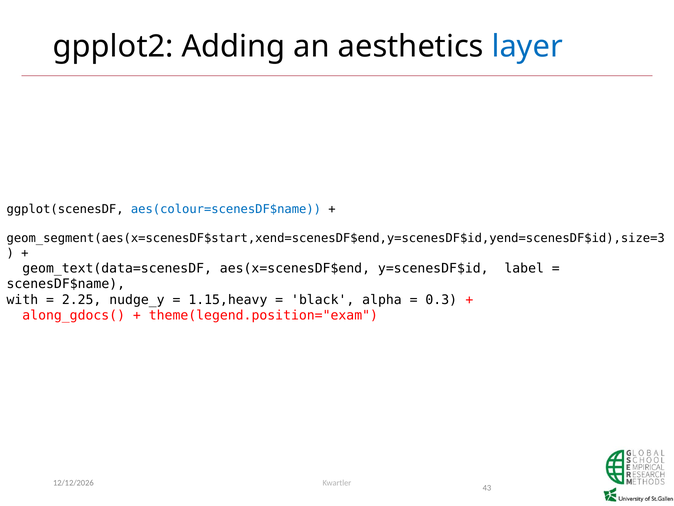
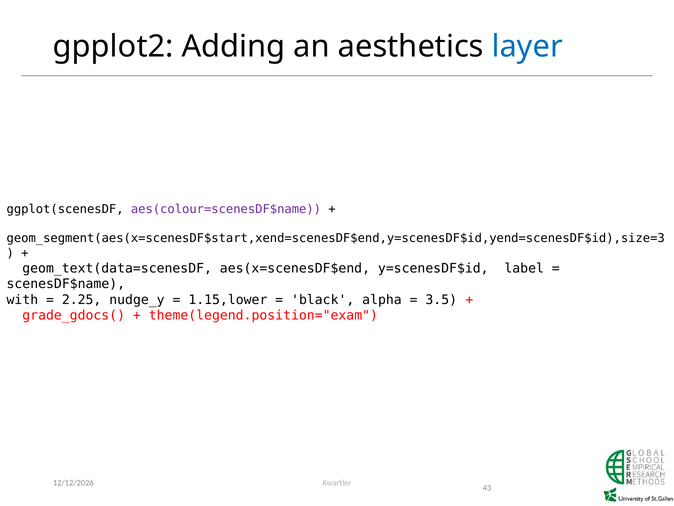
aes(colour=scenesDF$name colour: blue -> purple (226, 209)
1.15,heavy: 1.15,heavy -> 1.15,lower (228, 300)
0.3: 0.3 -> 3.5 (441, 300)
along_gdocs(: along_gdocs( -> grade_gdocs( (74, 315)
